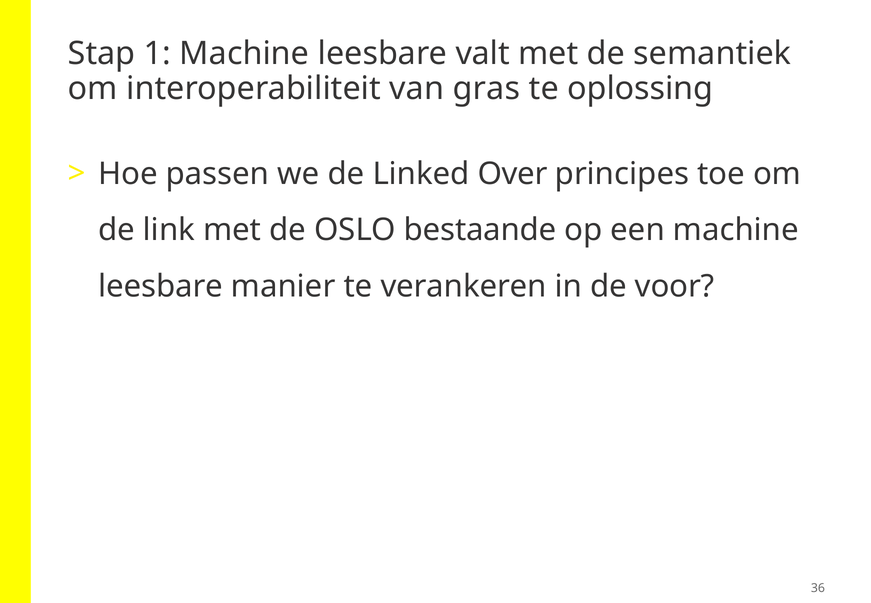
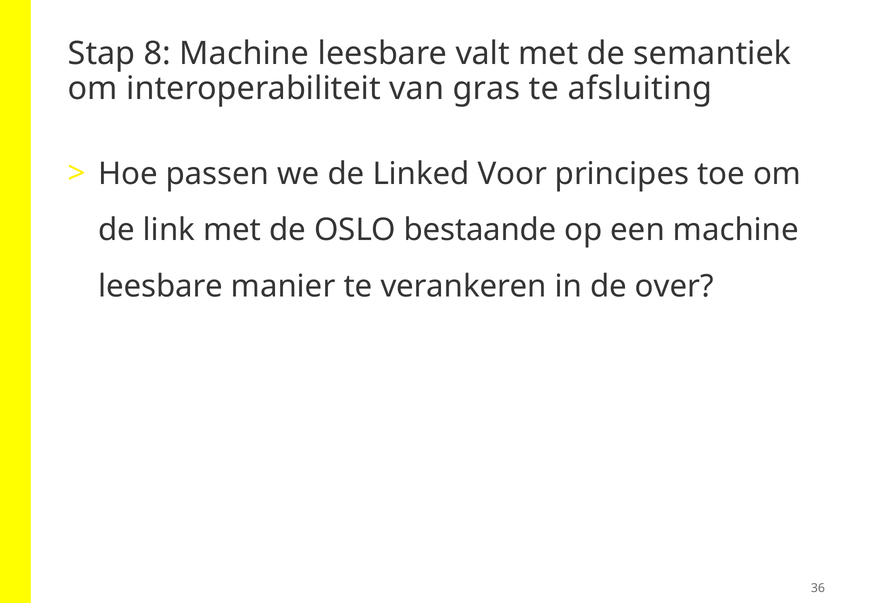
1: 1 -> 8 (157, 53)
oplossing: oplossing -> afsluiting (640, 88)
Over: Over -> Voor (512, 174)
voor: voor -> over (674, 286)
